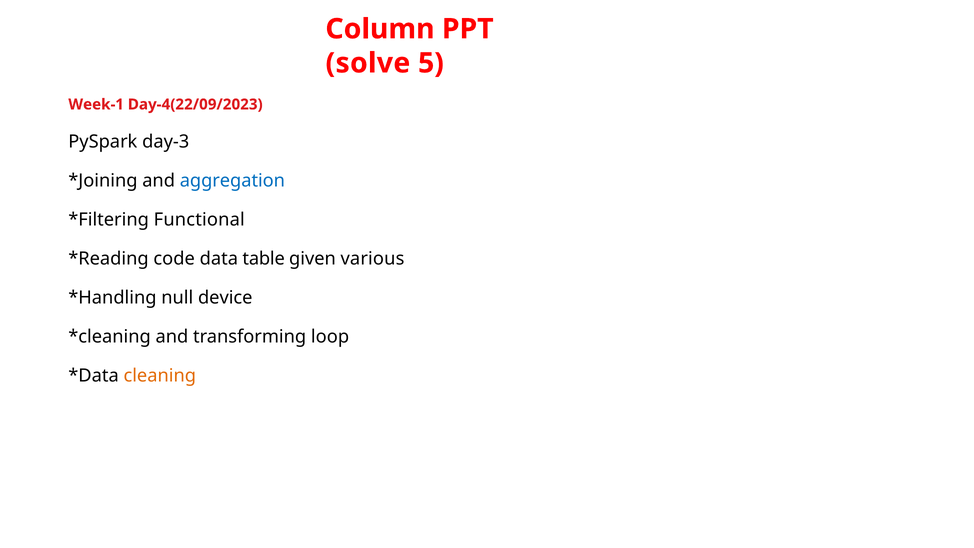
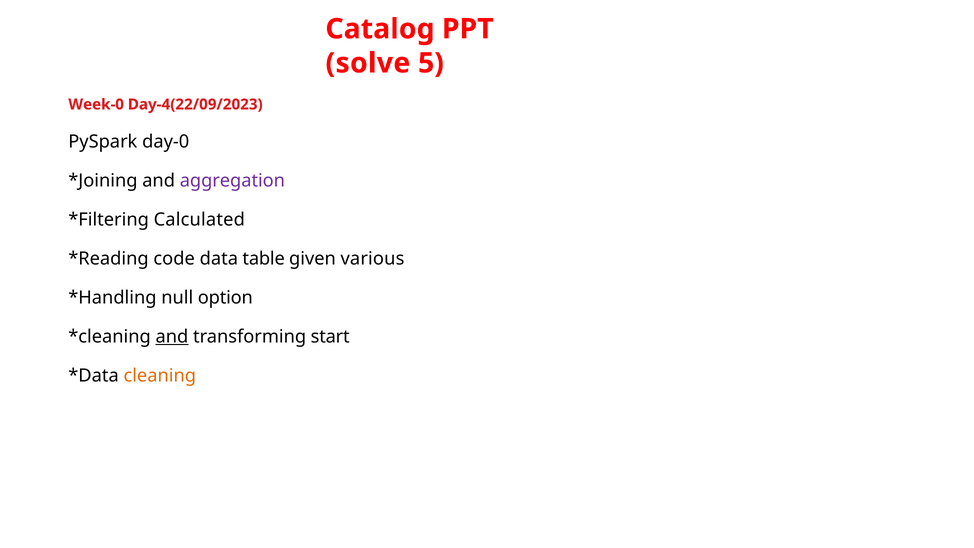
Column: Column -> Catalog (380, 29)
Week-1: Week-1 -> Week-0 (96, 104)
day-3: day-3 -> day-0 (166, 142)
aggregation colour: blue -> purple (232, 181)
Functional: Functional -> Calculated (199, 220)
device: device -> option (225, 298)
and underline: none -> present (172, 337)
loop: loop -> start (330, 337)
